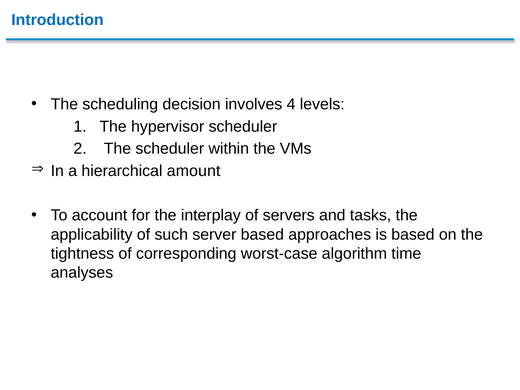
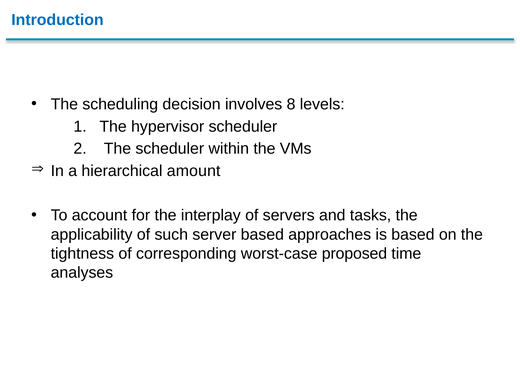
4: 4 -> 8 (291, 104)
algorithm: algorithm -> proposed (354, 254)
